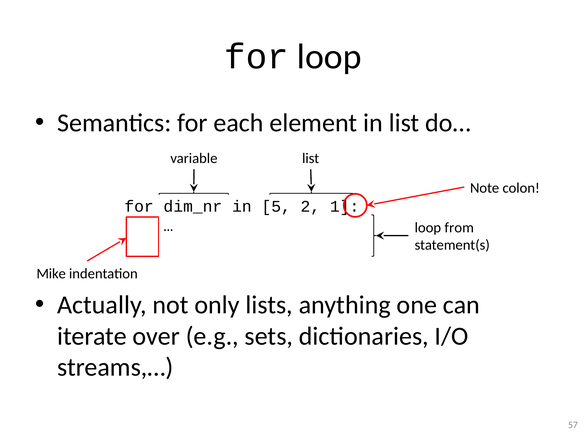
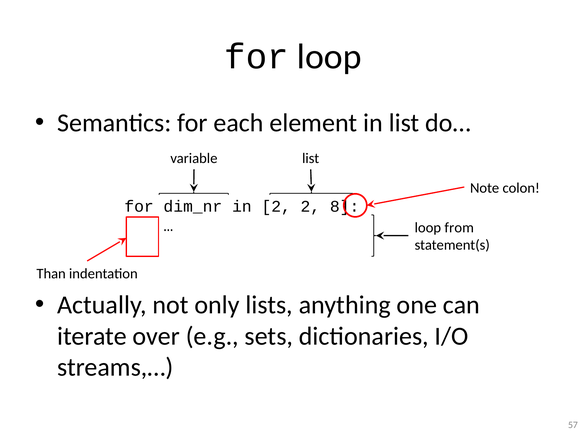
in 5: 5 -> 2 (276, 207)
1: 1 -> 8 (345, 207)
Mike: Mike -> Than (51, 274)
